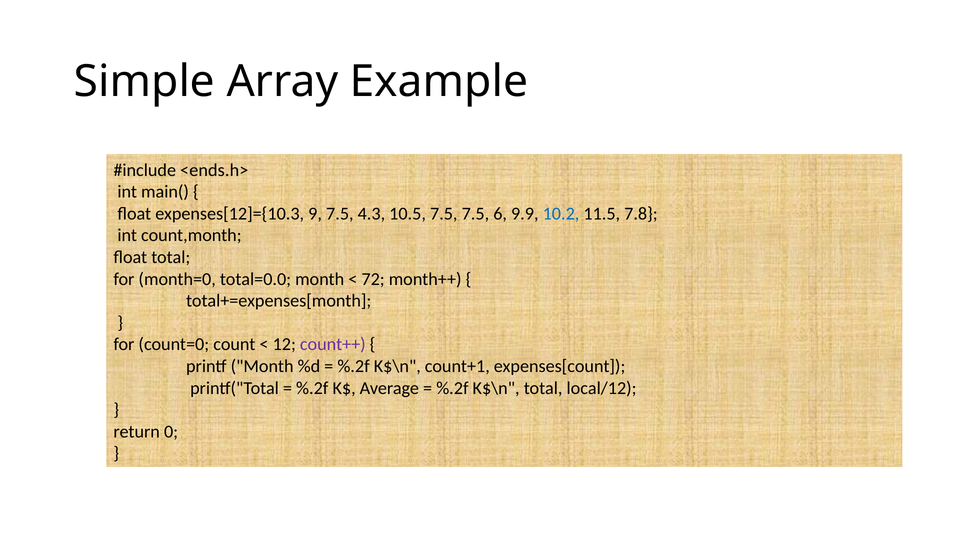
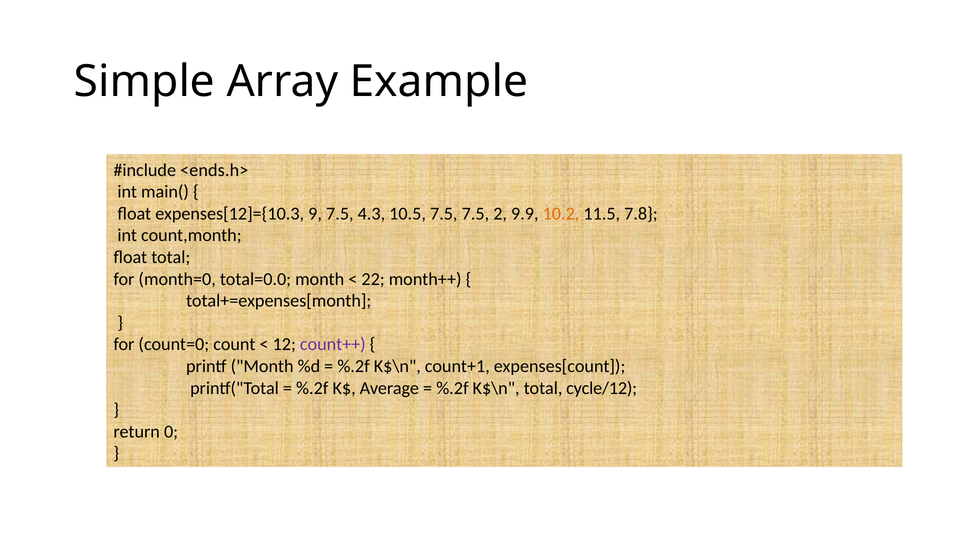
6: 6 -> 2 (500, 214)
10.2 colour: blue -> orange (561, 214)
72: 72 -> 22 (373, 279)
local/12: local/12 -> cycle/12 (602, 388)
